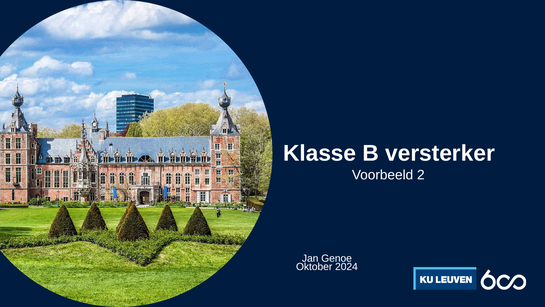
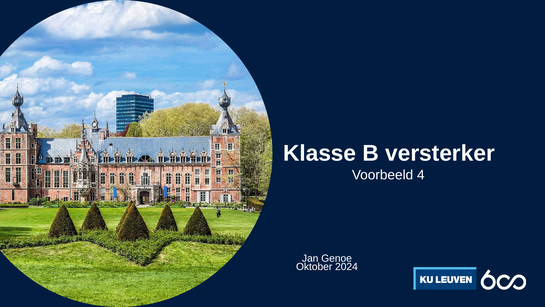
2: 2 -> 4 (421, 175)
